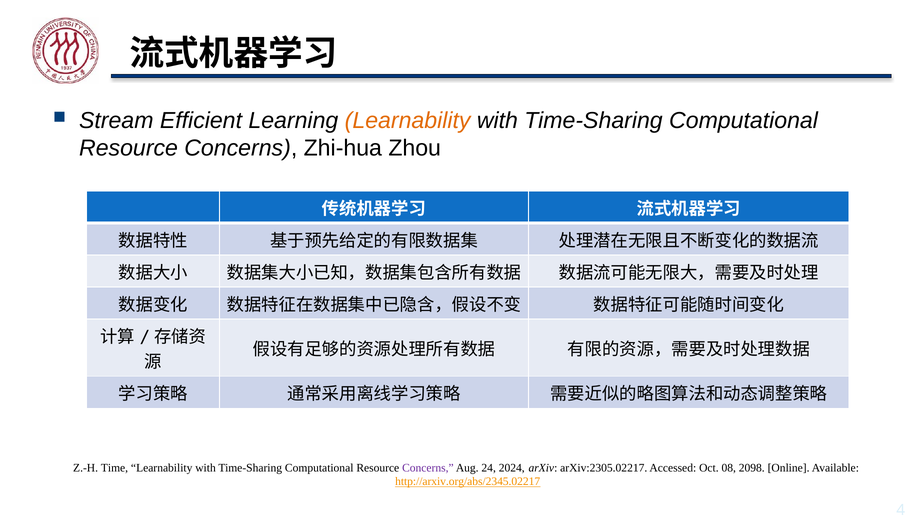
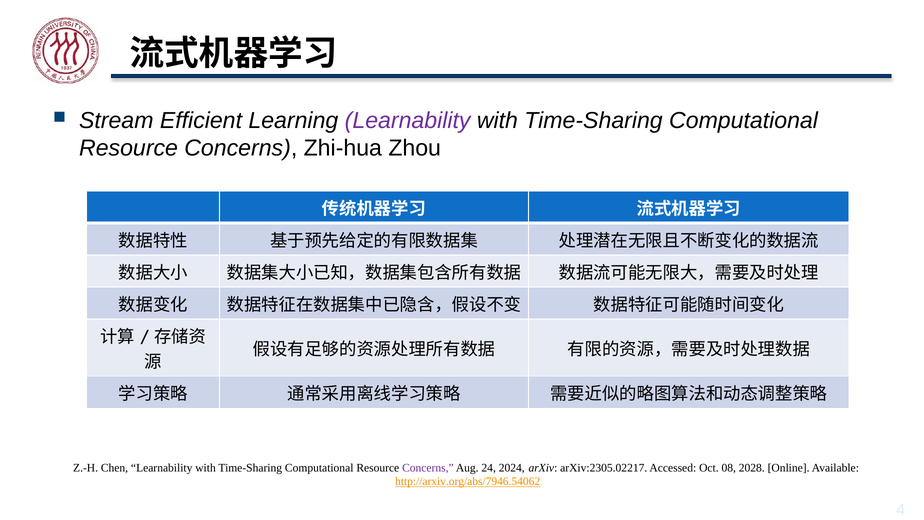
Learnability colour: orange -> purple (408, 121)
Time: Time -> Chen (115, 468)
2098: 2098 -> 2028 (752, 468)
http://arxiv.org/abs/2345.02217: http://arxiv.org/abs/2345.02217 -> http://arxiv.org/abs/7946.54062 (468, 481)
